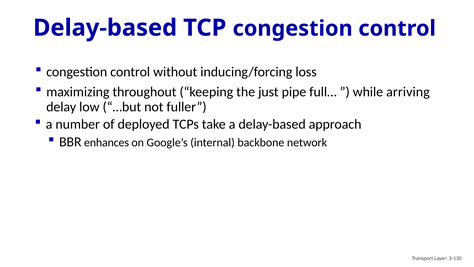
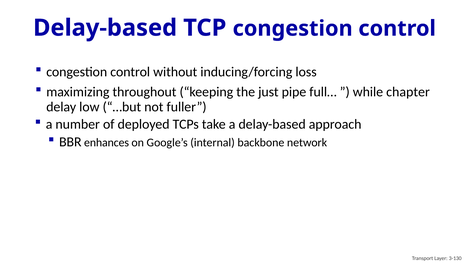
arriving: arriving -> chapter (408, 92)
